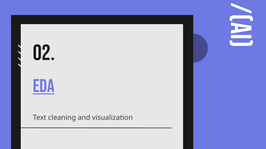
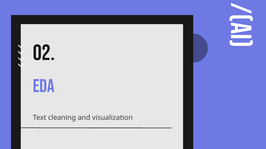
Eda underline: present -> none (44, 86)
